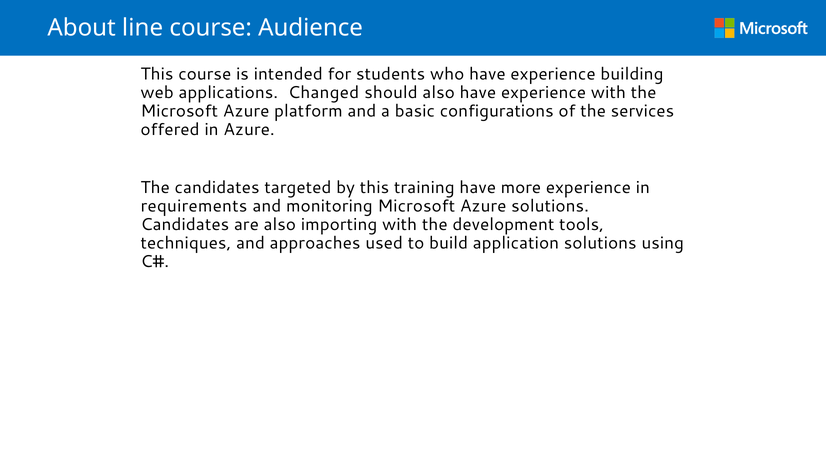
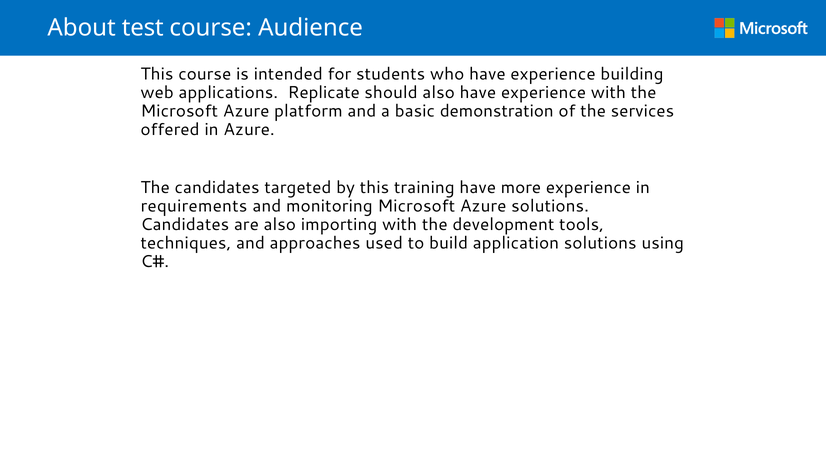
line: line -> test (143, 28)
Changed: Changed -> Replicate (324, 93)
configurations: configurations -> demonstration (497, 111)
